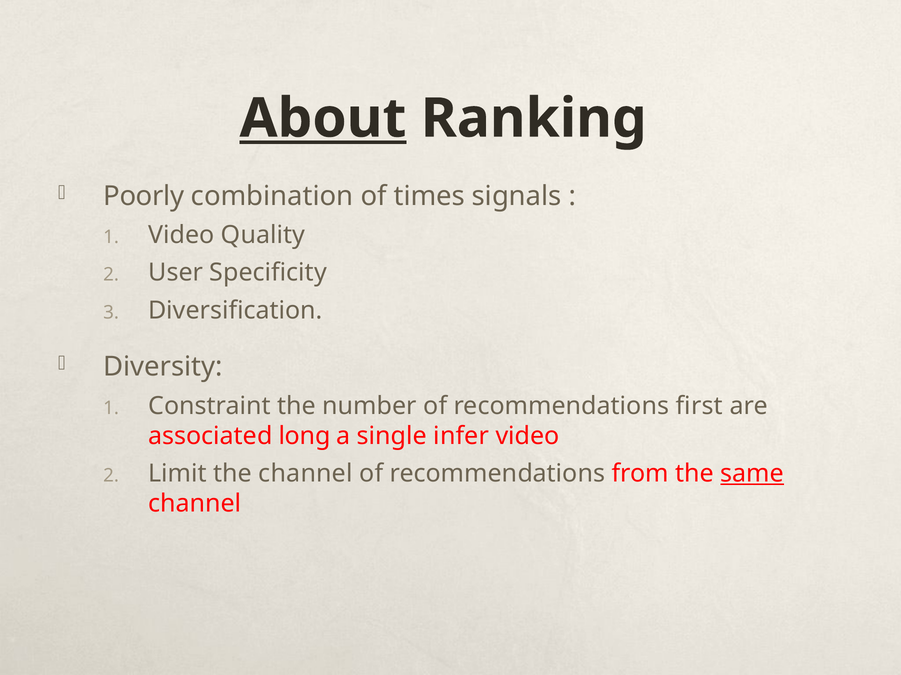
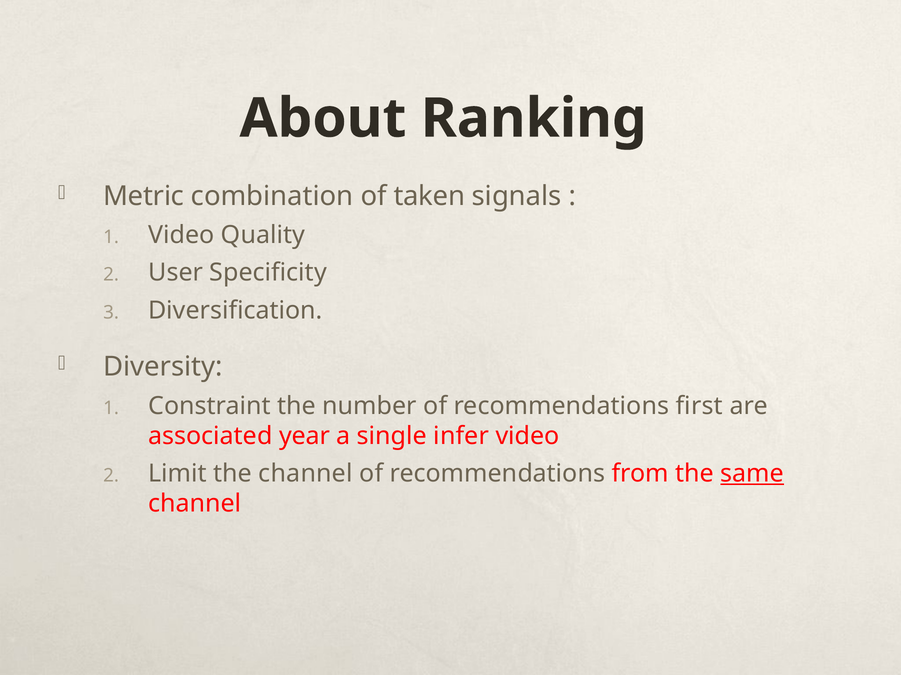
About underline: present -> none (323, 119)
Poorly: Poorly -> Metric (144, 196)
times: times -> taken (429, 196)
long: long -> year (305, 436)
